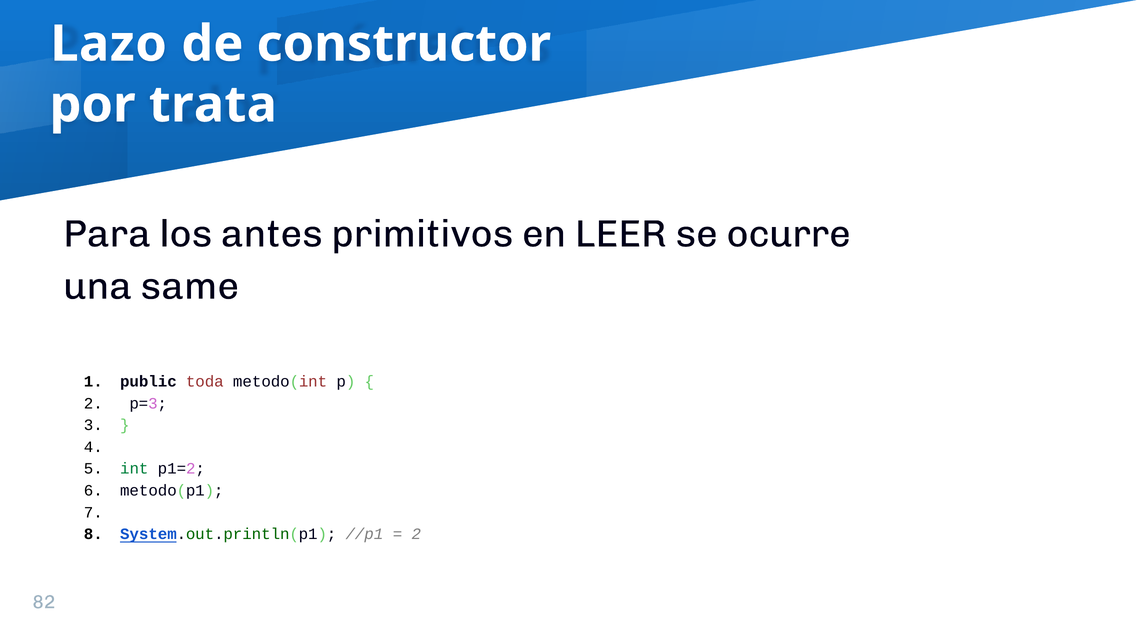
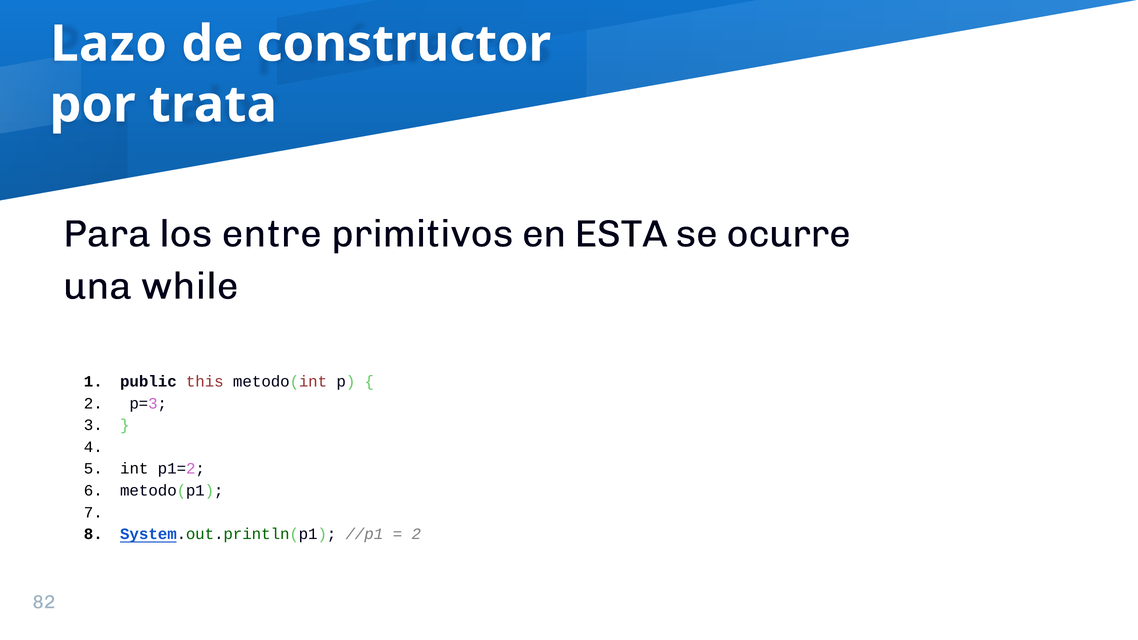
antes: antes -> entre (272, 234)
LEER: LEER -> ESTA (621, 234)
same: same -> while (190, 286)
toda: toda -> this (205, 382)
int colour: green -> black (134, 469)
